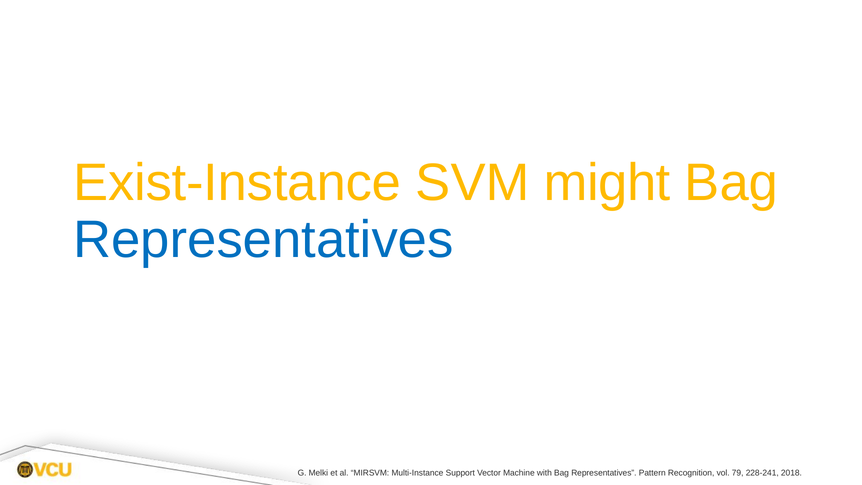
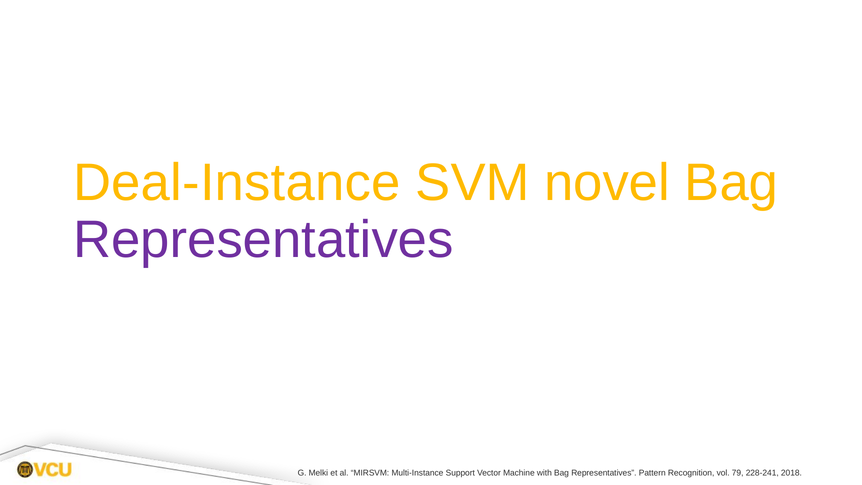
Exist-Instance: Exist-Instance -> Deal-Instance (237, 183)
might: might -> novel (607, 183)
Representatives colour: blue -> purple (263, 240)
